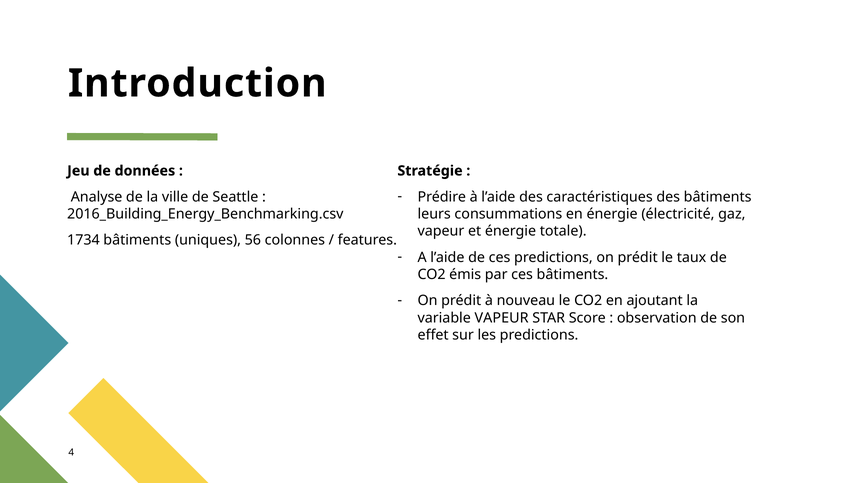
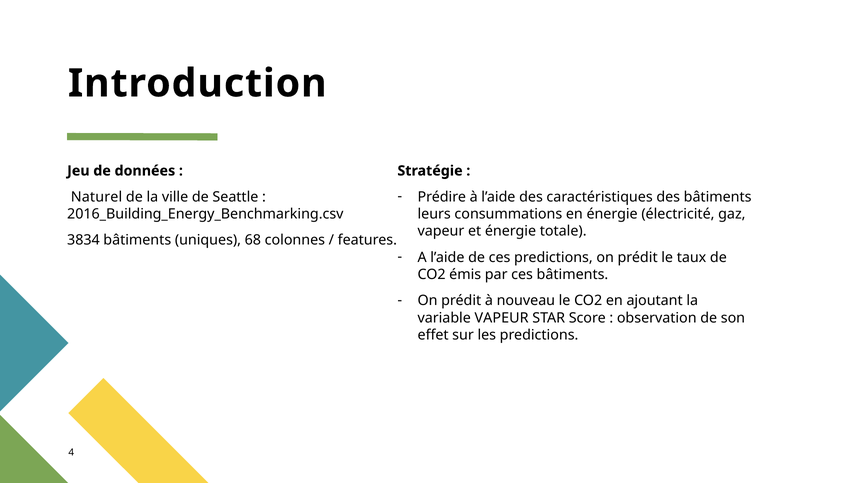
Analyse: Analyse -> Naturel (96, 197)
1734: 1734 -> 3834 (83, 240)
56: 56 -> 68 (253, 240)
